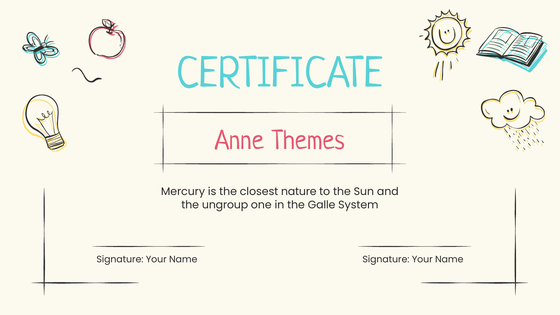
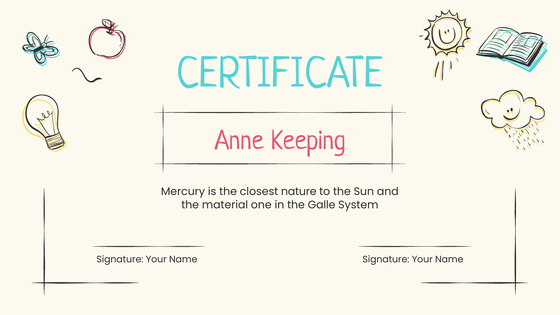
Themes: Themes -> Keeping (308, 140)
ungroup: ungroup -> material (225, 205)
